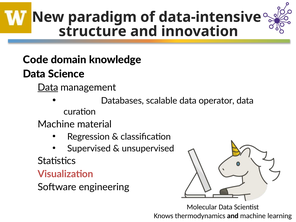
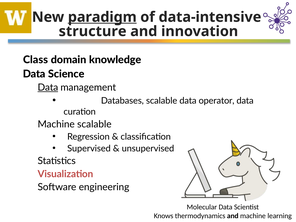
paradigm underline: none -> present (102, 17)
Code: Code -> Class (36, 60)
Machine material: material -> scalable (94, 124)
